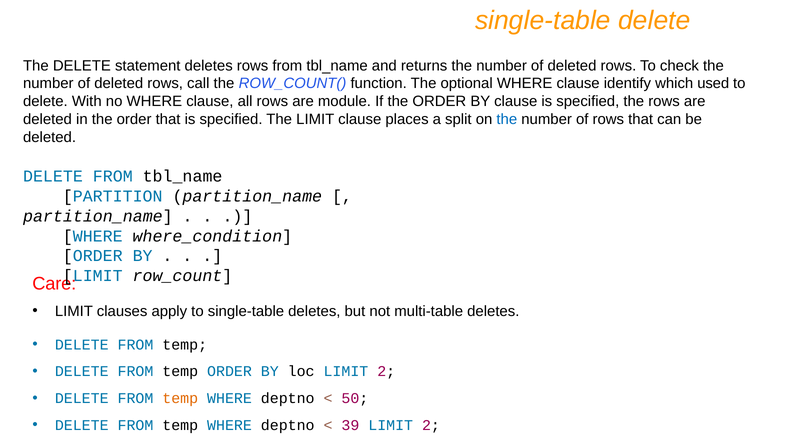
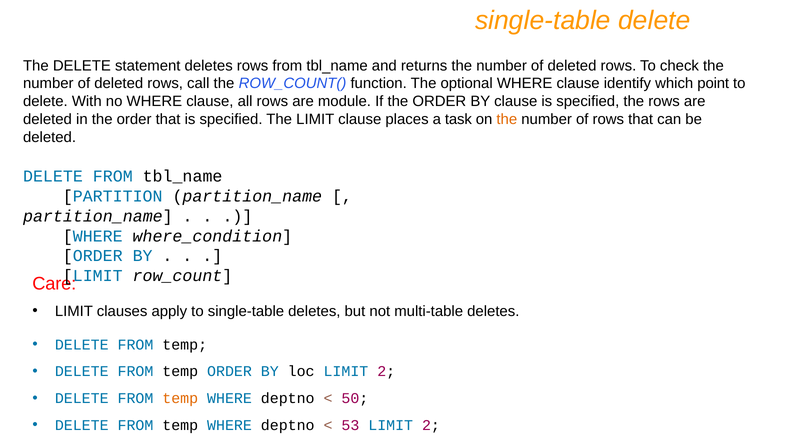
used: used -> point (713, 83)
split: split -> task (458, 119)
the colour: blue -> orange (507, 119)
39: 39 -> 53 (350, 425)
